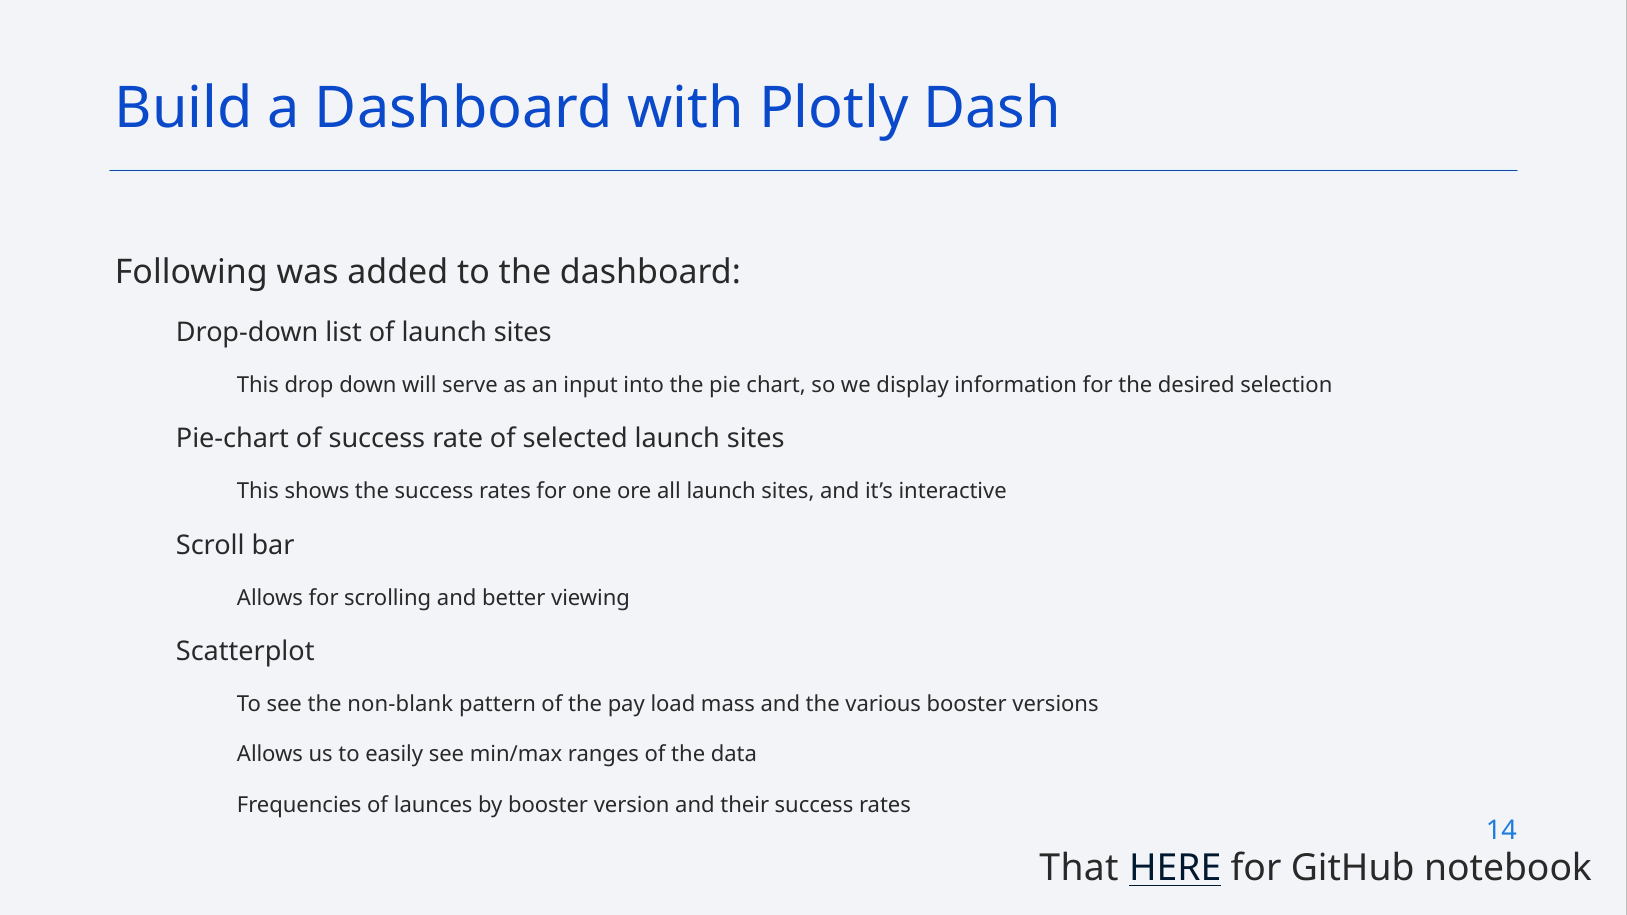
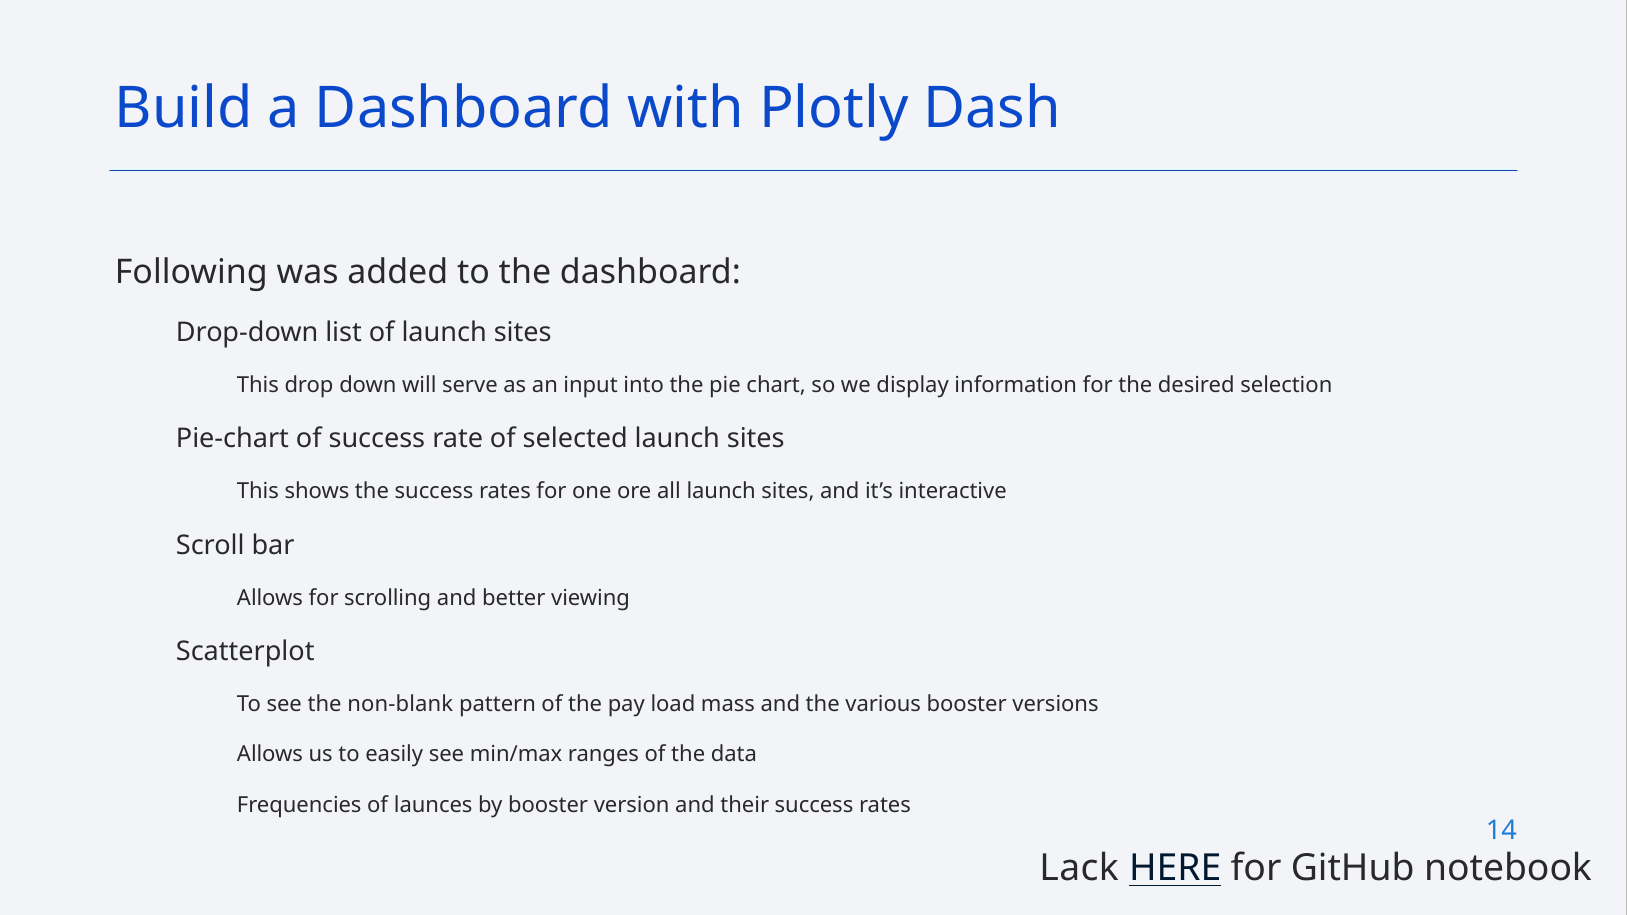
That: That -> Lack (1079, 869)
